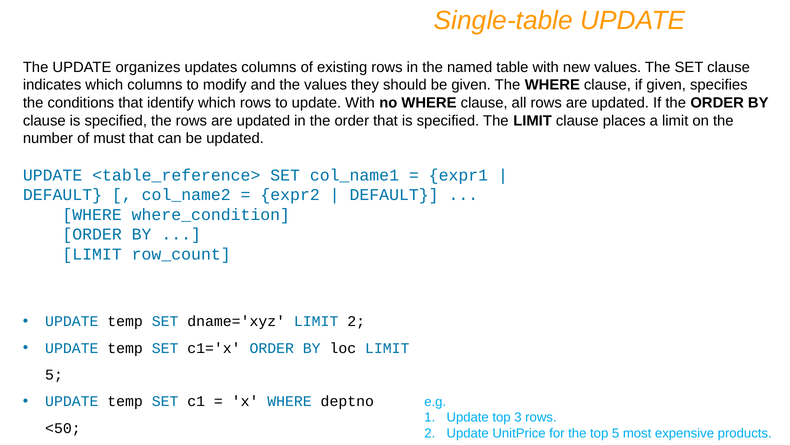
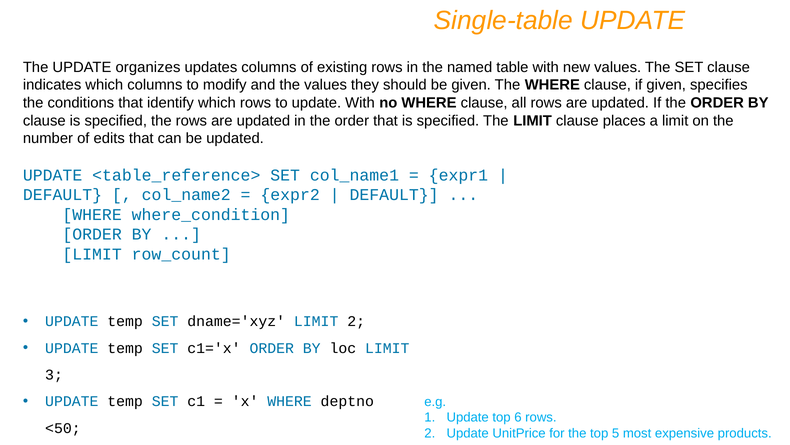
must: must -> edits (109, 138)
5: 5 -> 3 (54, 374)
3: 3 -> 6 (518, 417)
